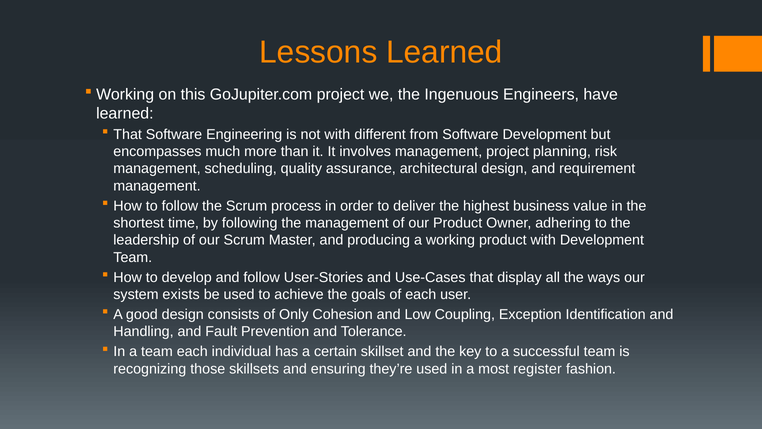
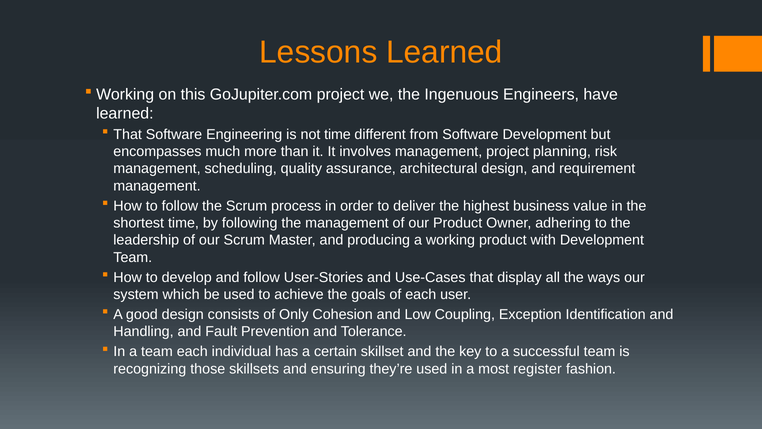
not with: with -> time (338, 134)
exists: exists -> which (181, 294)
